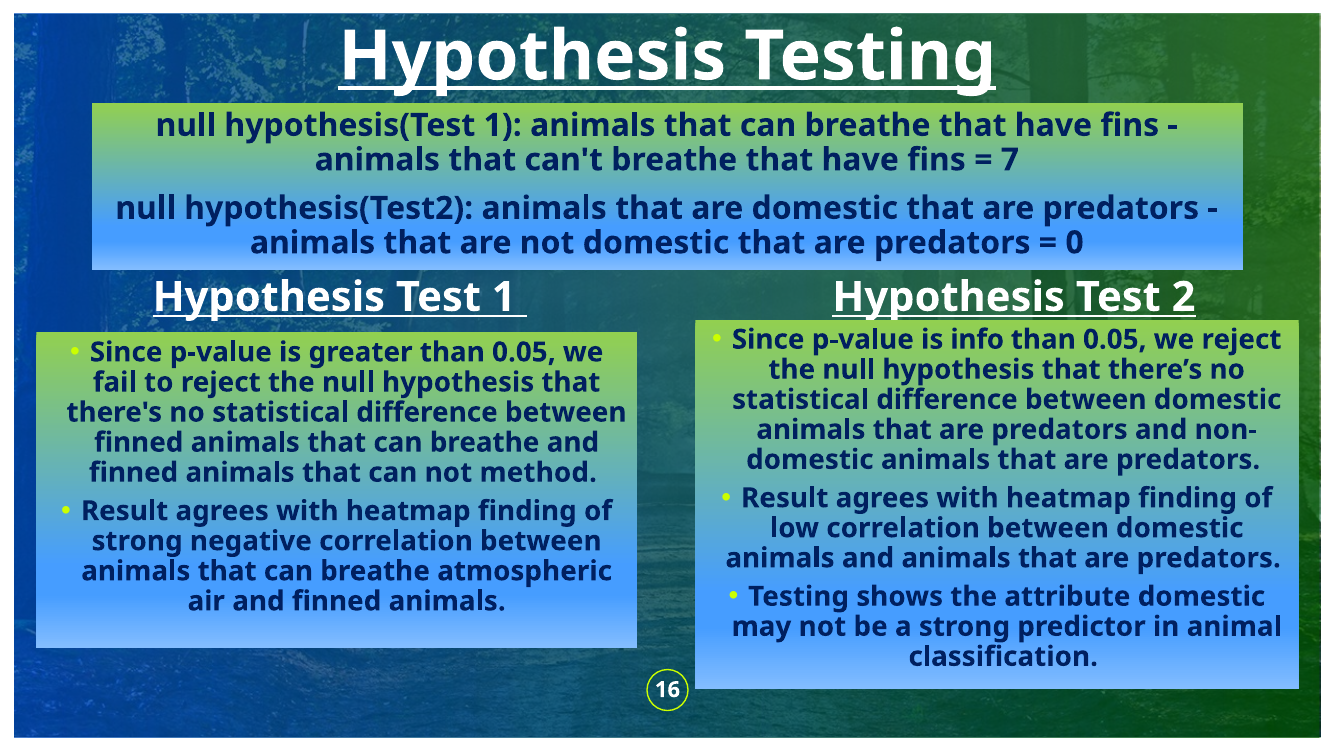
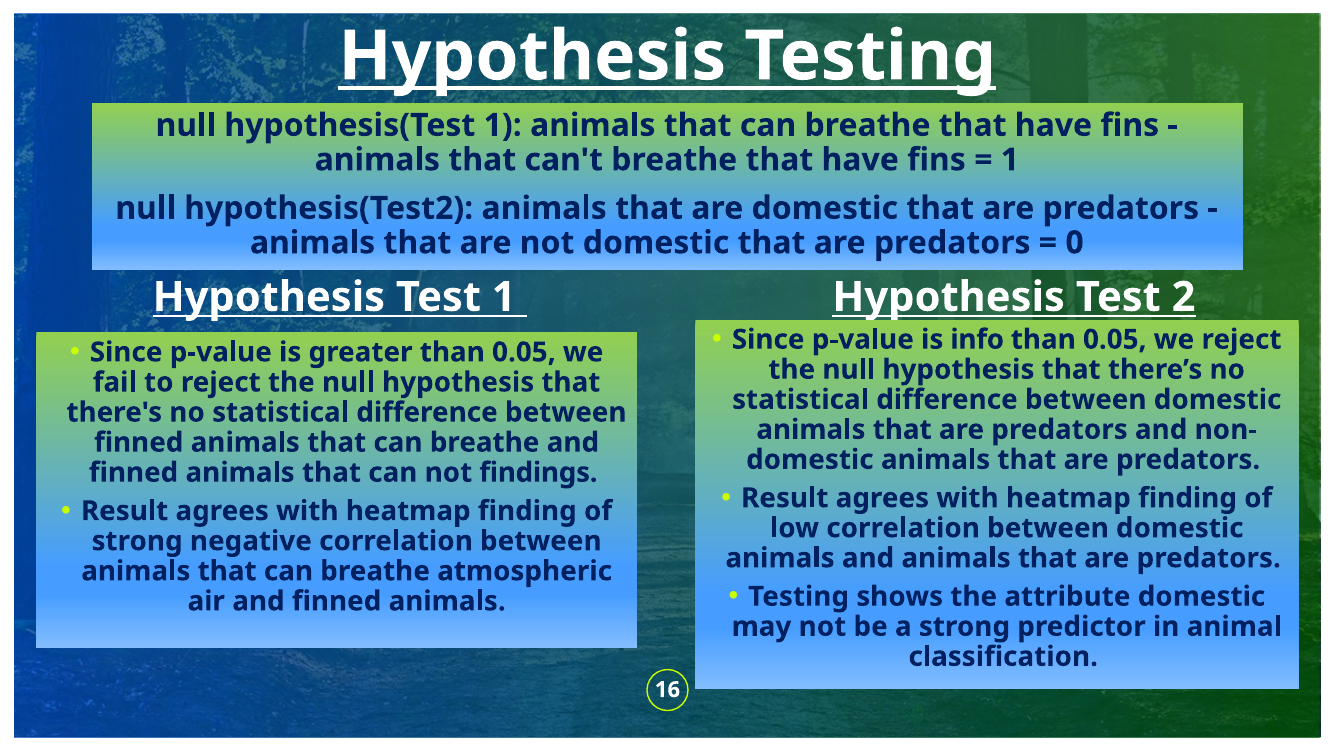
7: 7 -> 1 (1010, 160)
method: method -> findings (538, 473)
